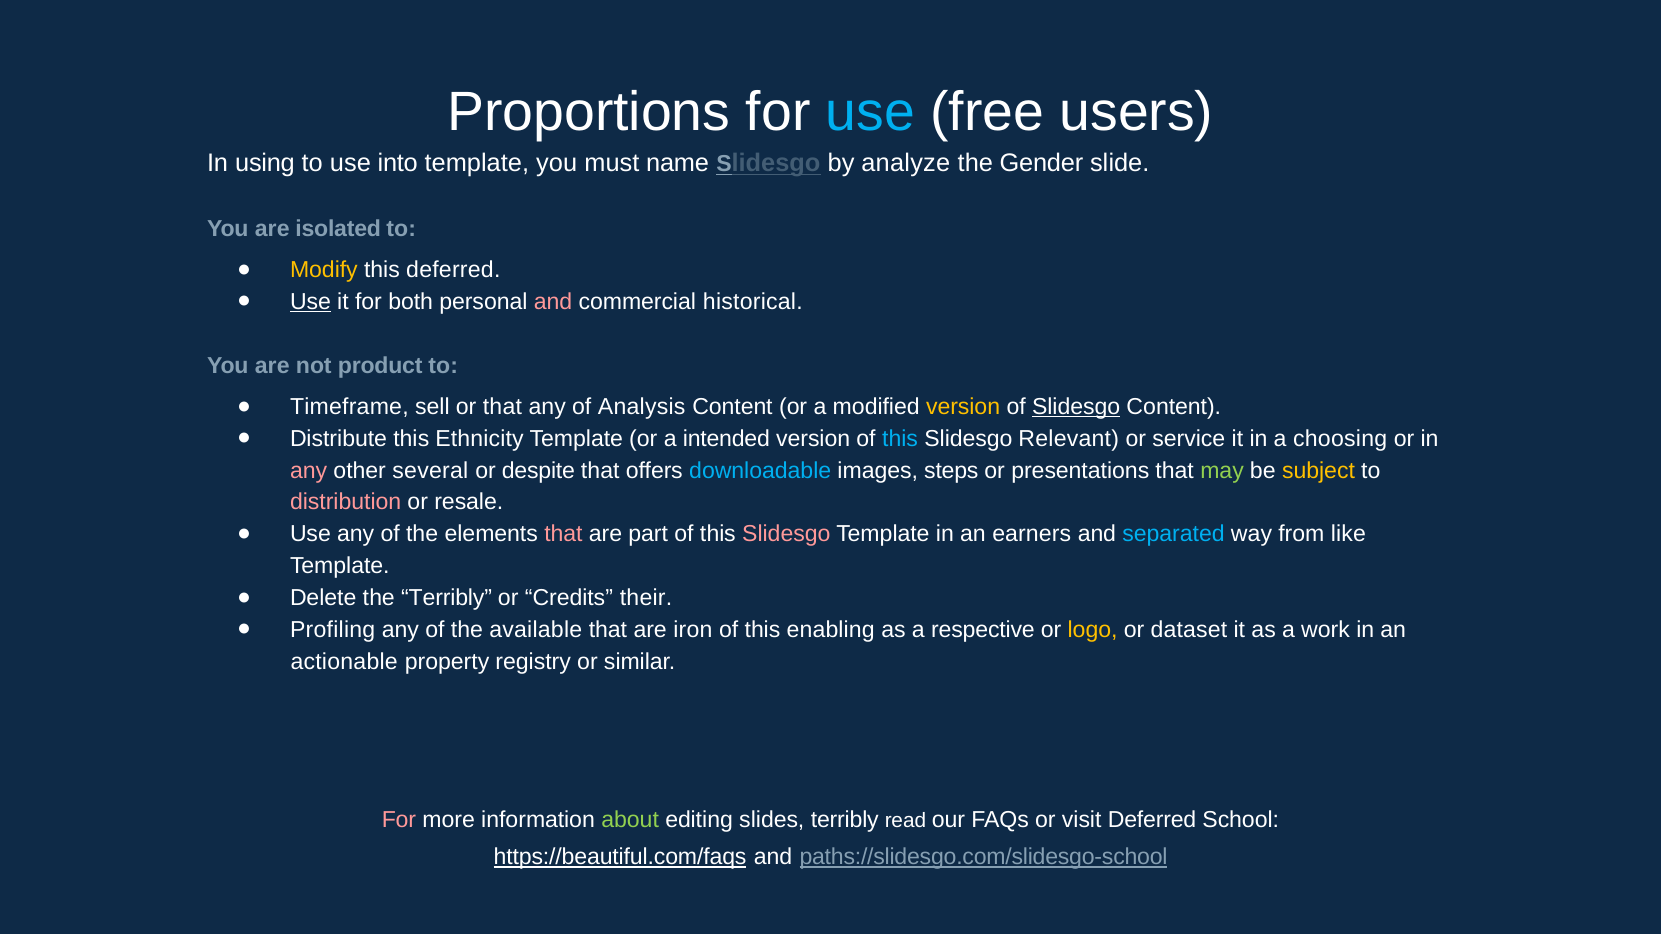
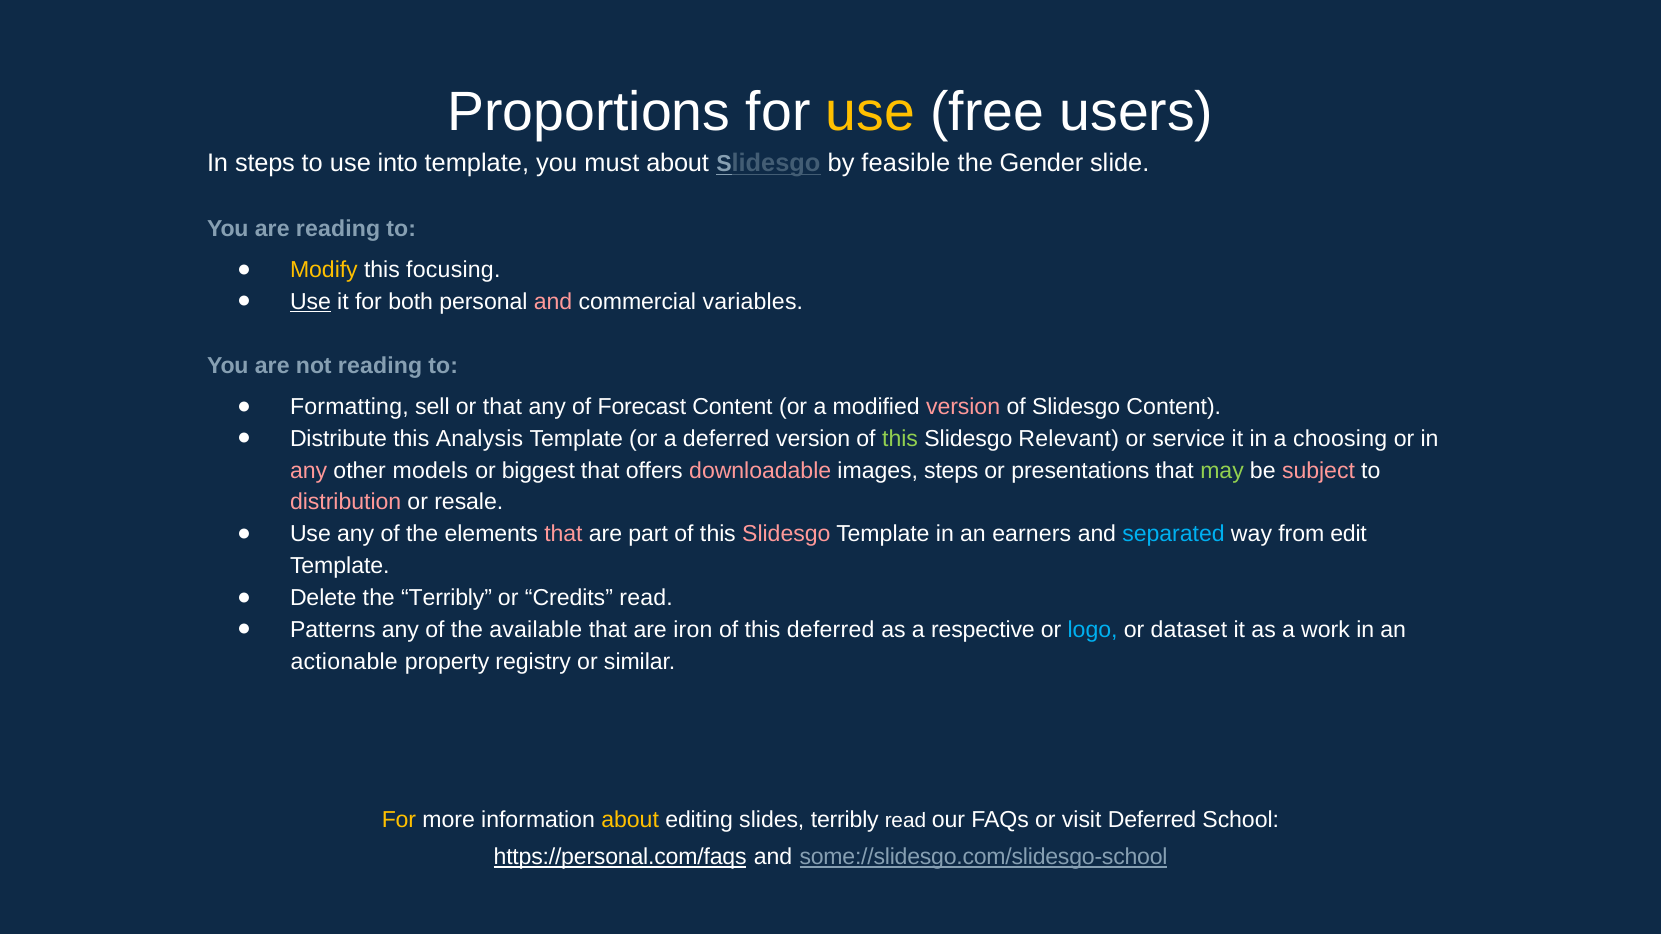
use colour: light blue -> yellow (870, 113)
In using: using -> steps (265, 163)
must name: name -> about (678, 163)
analyze: analyze -> feasible (906, 163)
are isolated: isolated -> reading (338, 229)
this deferred: deferred -> focusing (453, 270)
historical: historical -> variables (753, 302)
not product: product -> reading (380, 366)
Timeframe: Timeframe -> Formatting (349, 407)
Analysis: Analysis -> Forecast (642, 407)
version colour: yellow -> pink (963, 407)
Slidesgo underline: present -> none (1076, 407)
Ethnicity: Ethnicity -> Analysis (480, 439)
a intended: intended -> deferred (726, 439)
this colour: light blue -> light green (900, 439)
several: several -> models (430, 471)
despite: despite -> biggest (538, 471)
downloadable colour: light blue -> pink (760, 471)
subject colour: yellow -> pink (1318, 471)
like: like -> edit (1349, 534)
Credits their: their -> read (646, 598)
Profiling: Profiling -> Patterns (333, 630)
this enabling: enabling -> deferred (831, 630)
logo colour: yellow -> light blue (1093, 630)
For colour: pink -> yellow (399, 820)
about colour: light green -> yellow (630, 820)
https://beautiful.com/faqs: https://beautiful.com/faqs -> https://personal.com/faqs (620, 857)
paths://slidesgo.com/slidesgo-school: paths://slidesgo.com/slidesgo-school -> some://slidesgo.com/slidesgo-school (984, 857)
